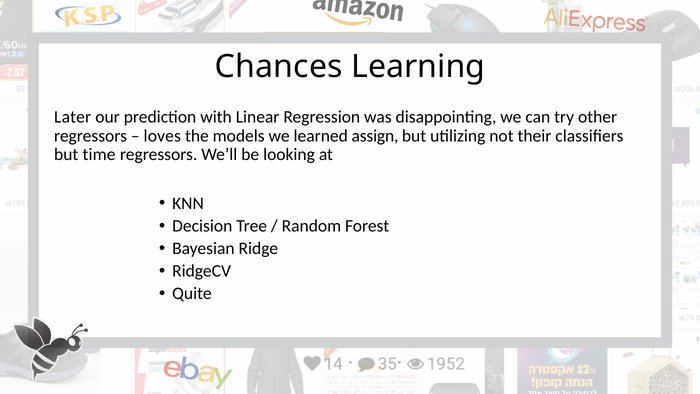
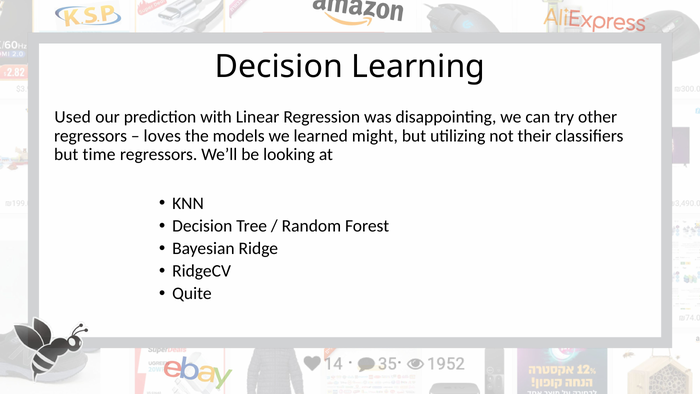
Chances: Chances -> Decision (279, 67)
Later: Later -> Used (73, 117)
assign: assign -> might (375, 136)
